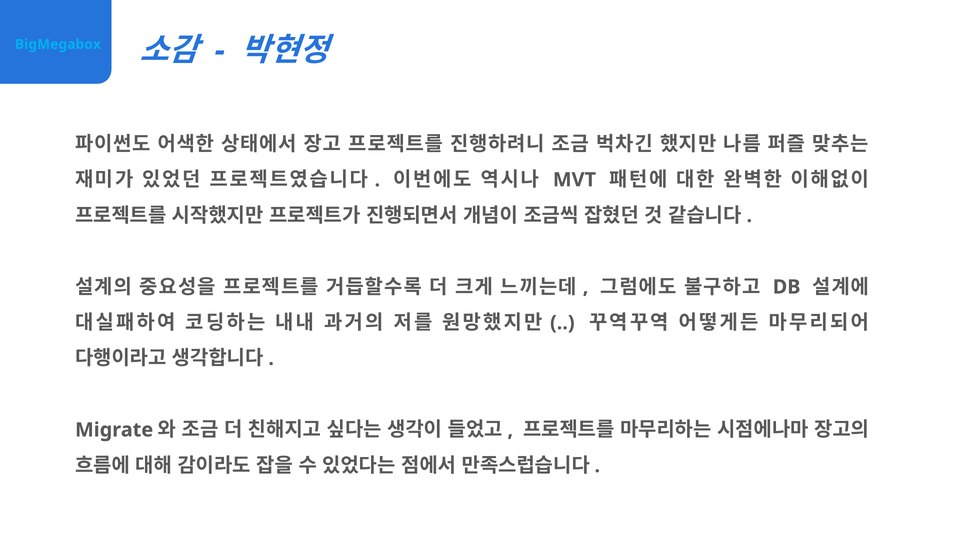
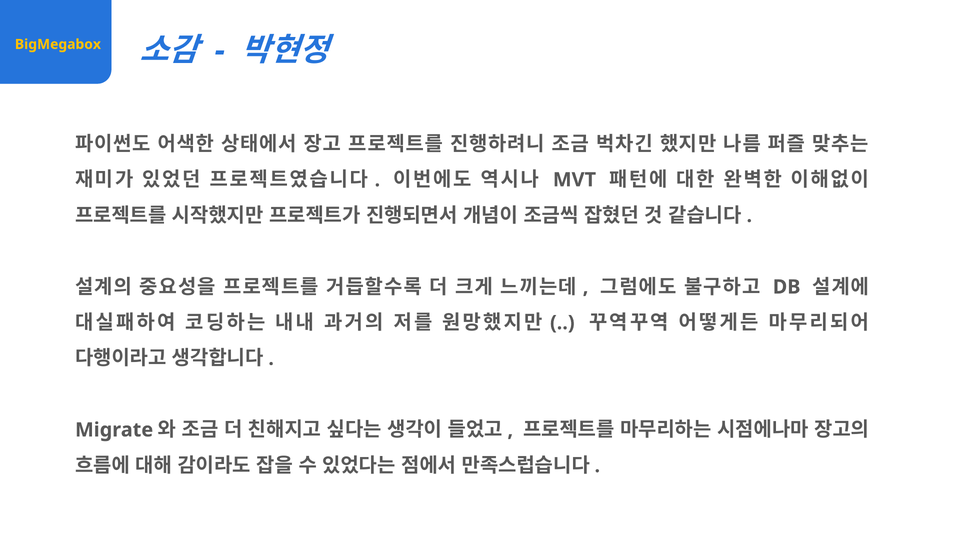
BigMegabox colour: light blue -> yellow (58, 44)
